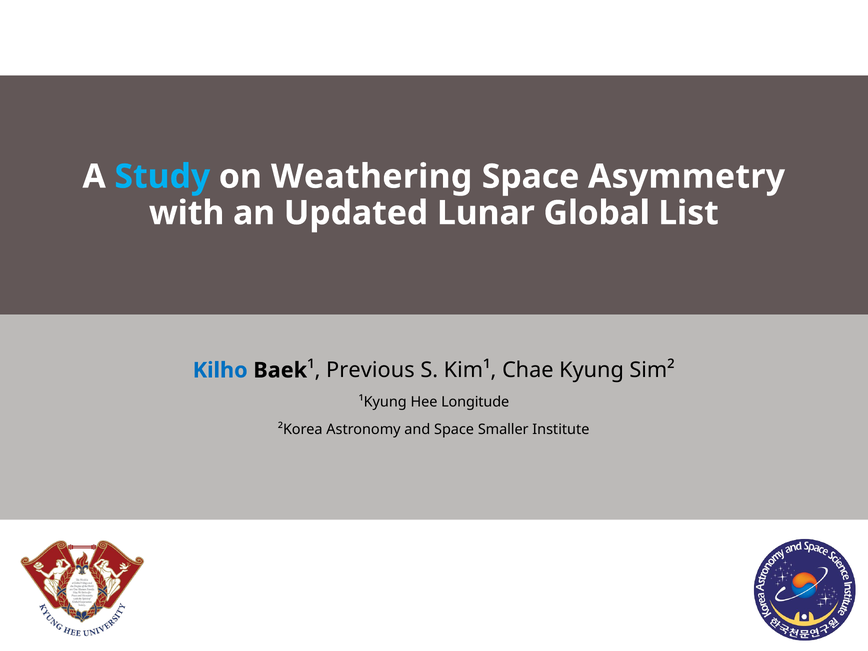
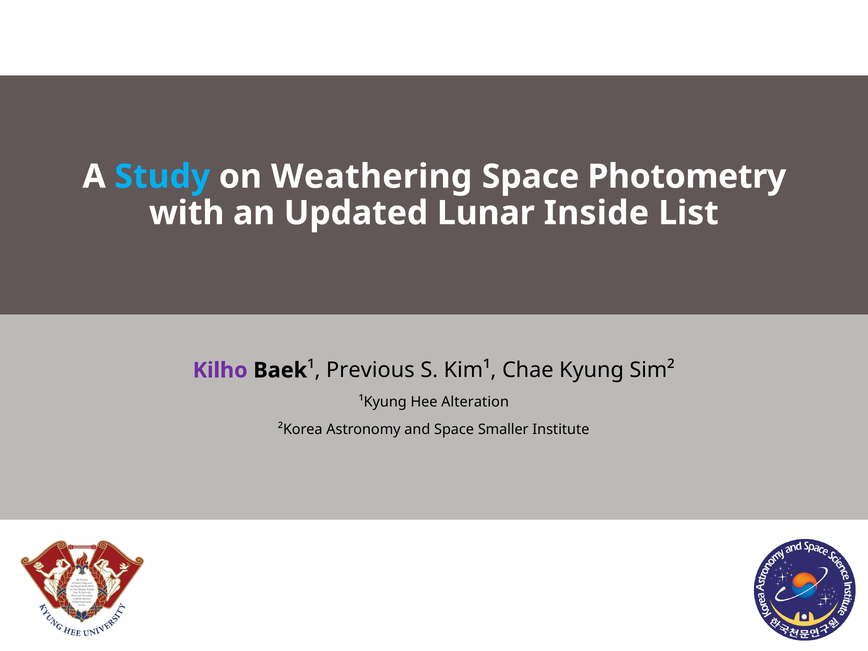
Asymmetry: Asymmetry -> Photometry (687, 177)
Global: Global -> Inside (596, 213)
Kilho colour: blue -> purple (220, 370)
Longitude: Longitude -> Alteration (475, 402)
